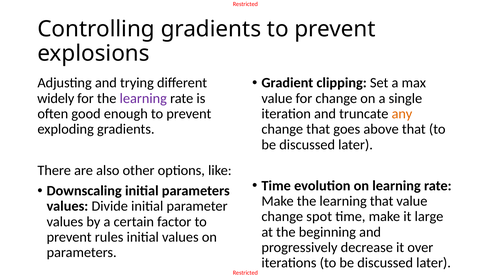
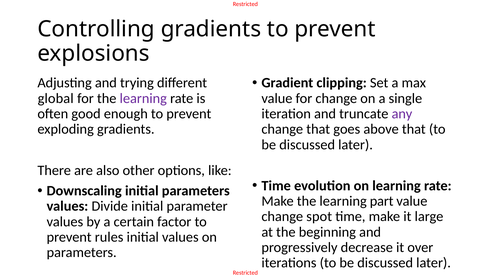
widely: widely -> global (56, 98)
any colour: orange -> purple (402, 114)
learning that: that -> part (382, 201)
